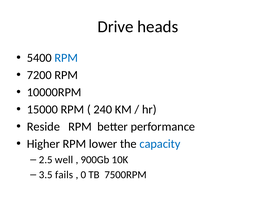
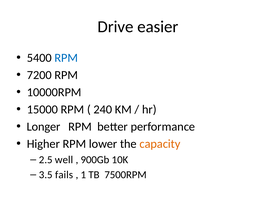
heads: heads -> easier (158, 27)
Reside: Reside -> Longer (44, 127)
capacity colour: blue -> orange (160, 144)
0: 0 -> 1 (83, 175)
